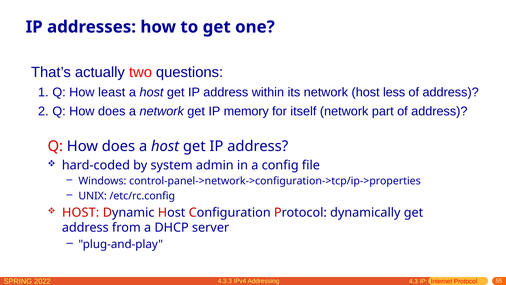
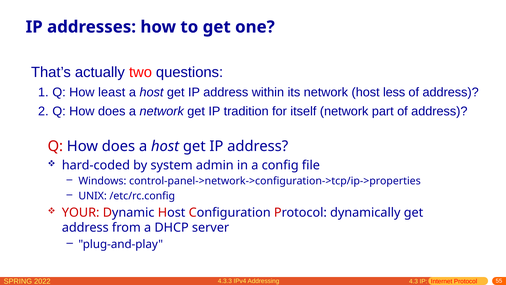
memory: memory -> tradition (246, 111)
HOST: HOST -> YOUR (81, 212)
